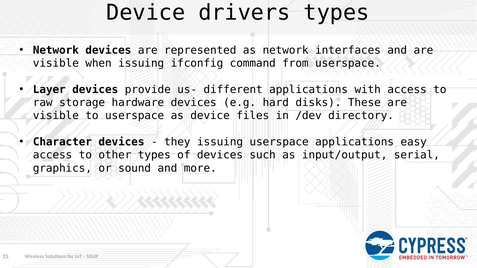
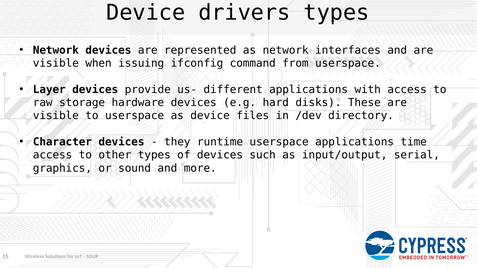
they issuing: issuing -> runtime (220, 142)
easy: easy -> time (414, 142)
